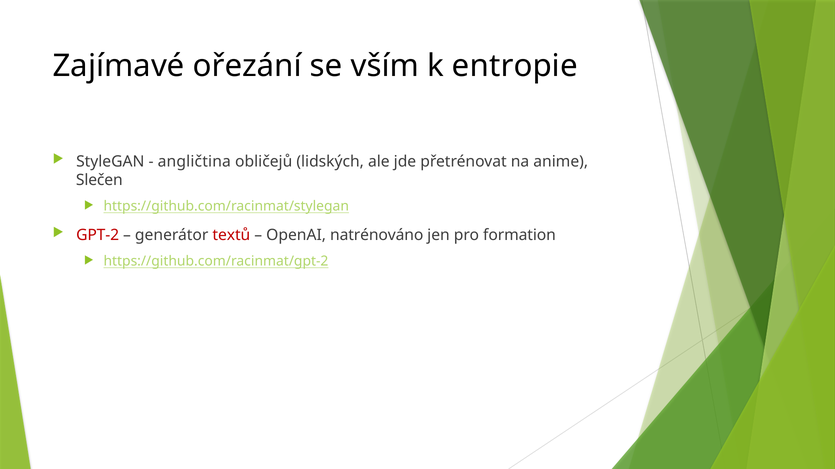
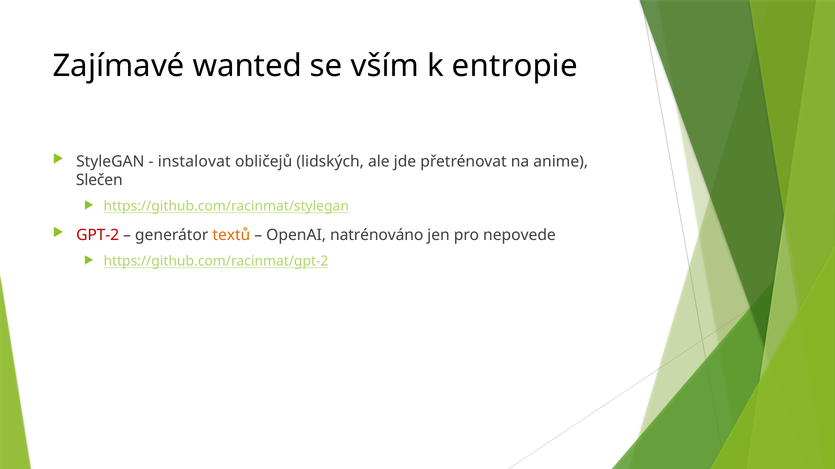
ořezání: ořezání -> wanted (247, 66)
angličtina: angličtina -> instalovat (194, 162)
textů colour: red -> orange (231, 235)
formation: formation -> nepovede (519, 235)
